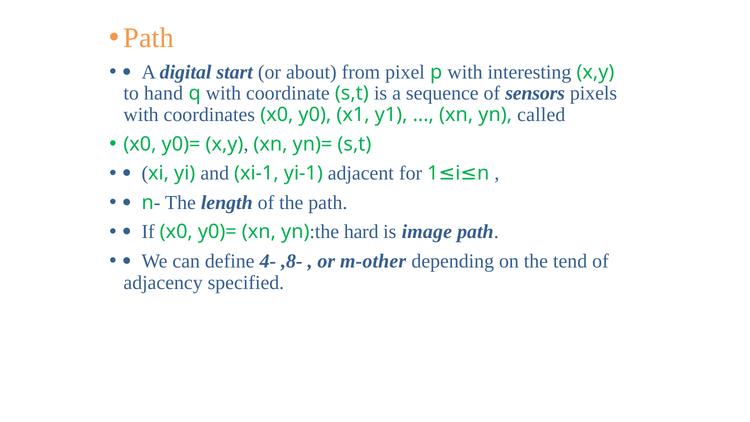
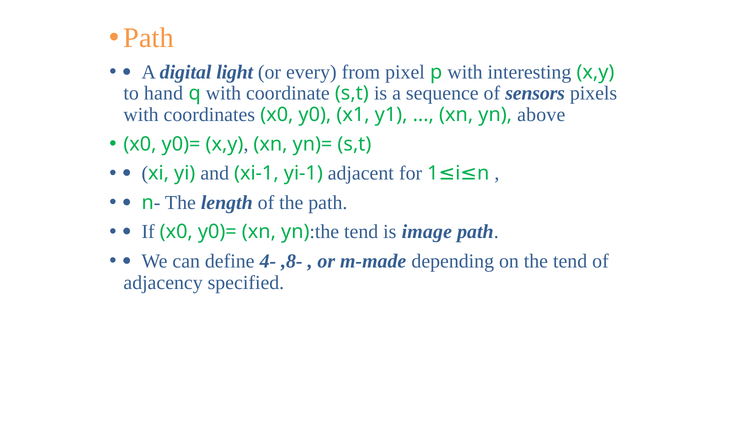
start: start -> light (235, 72)
about: about -> every (311, 72)
called: called -> above (541, 115)
hard: hard -> tend (361, 232)
m-other: m-other -> m-made (373, 261)
